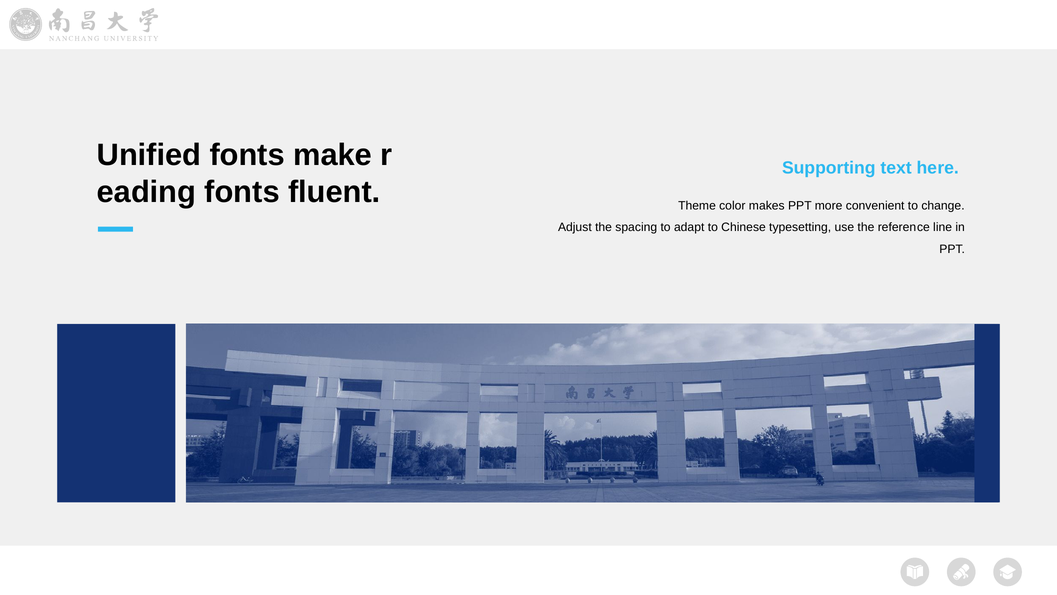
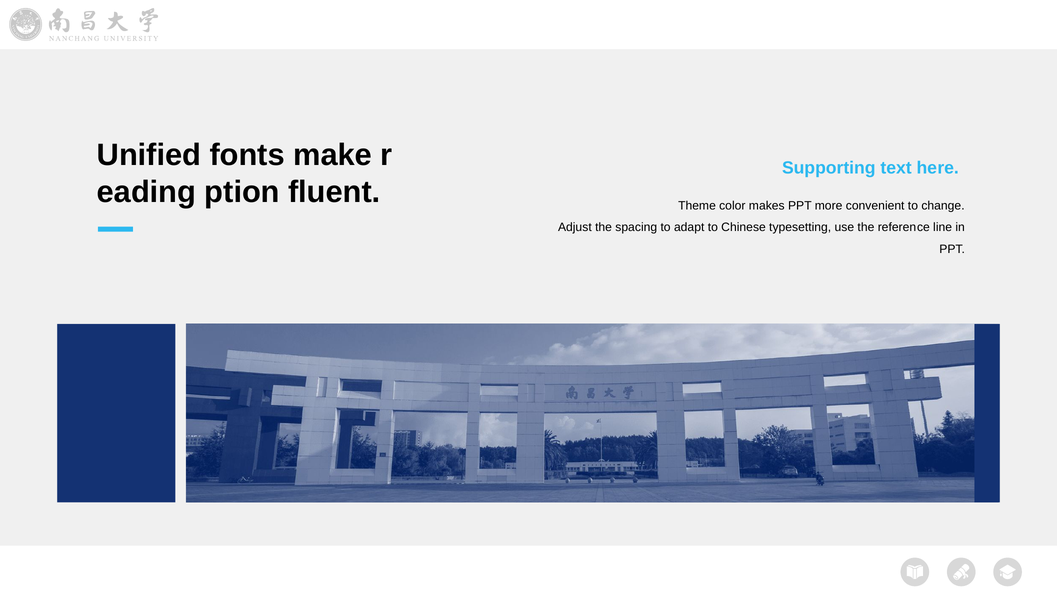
eading fonts: fonts -> ption (242, 192)
